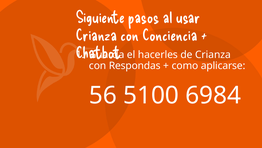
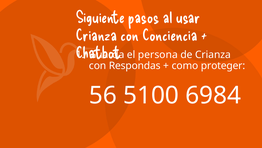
hacerles: hacerles -> persona (158, 54)
aplicarse: aplicarse -> proteger (223, 65)
